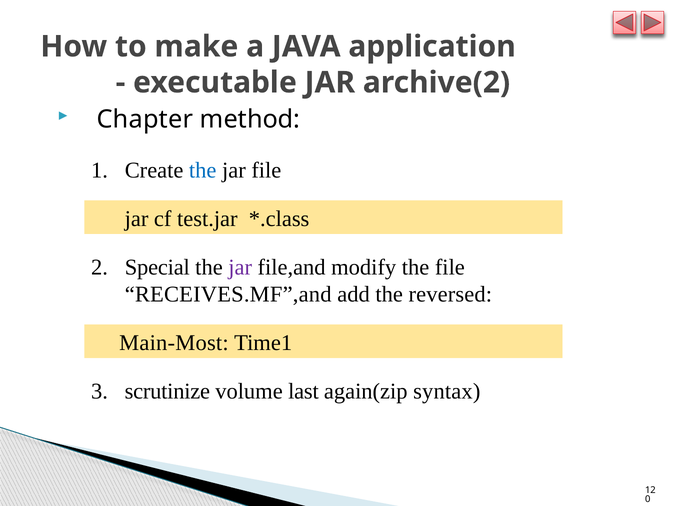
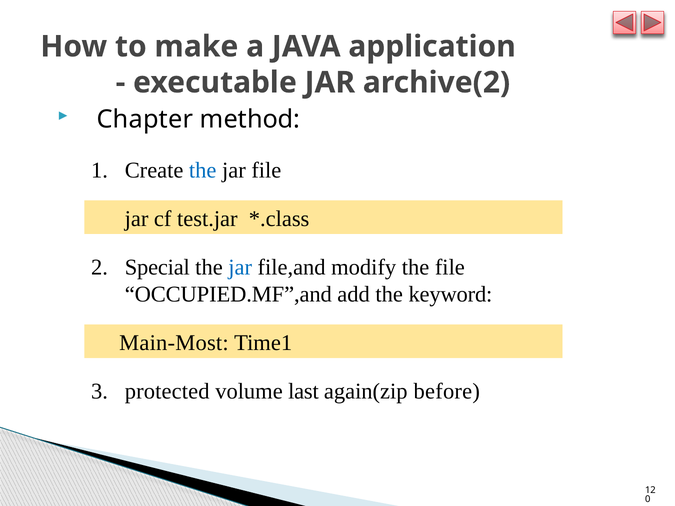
jar colour: purple -> blue (240, 267)
RECEIVES.MF”,and: RECEIVES.MF”,and -> OCCUPIED.MF”,and (228, 294)
reversed: reversed -> keyword (450, 294)
scrutinize: scrutinize -> protected (167, 392)
syntax: syntax -> before (447, 392)
